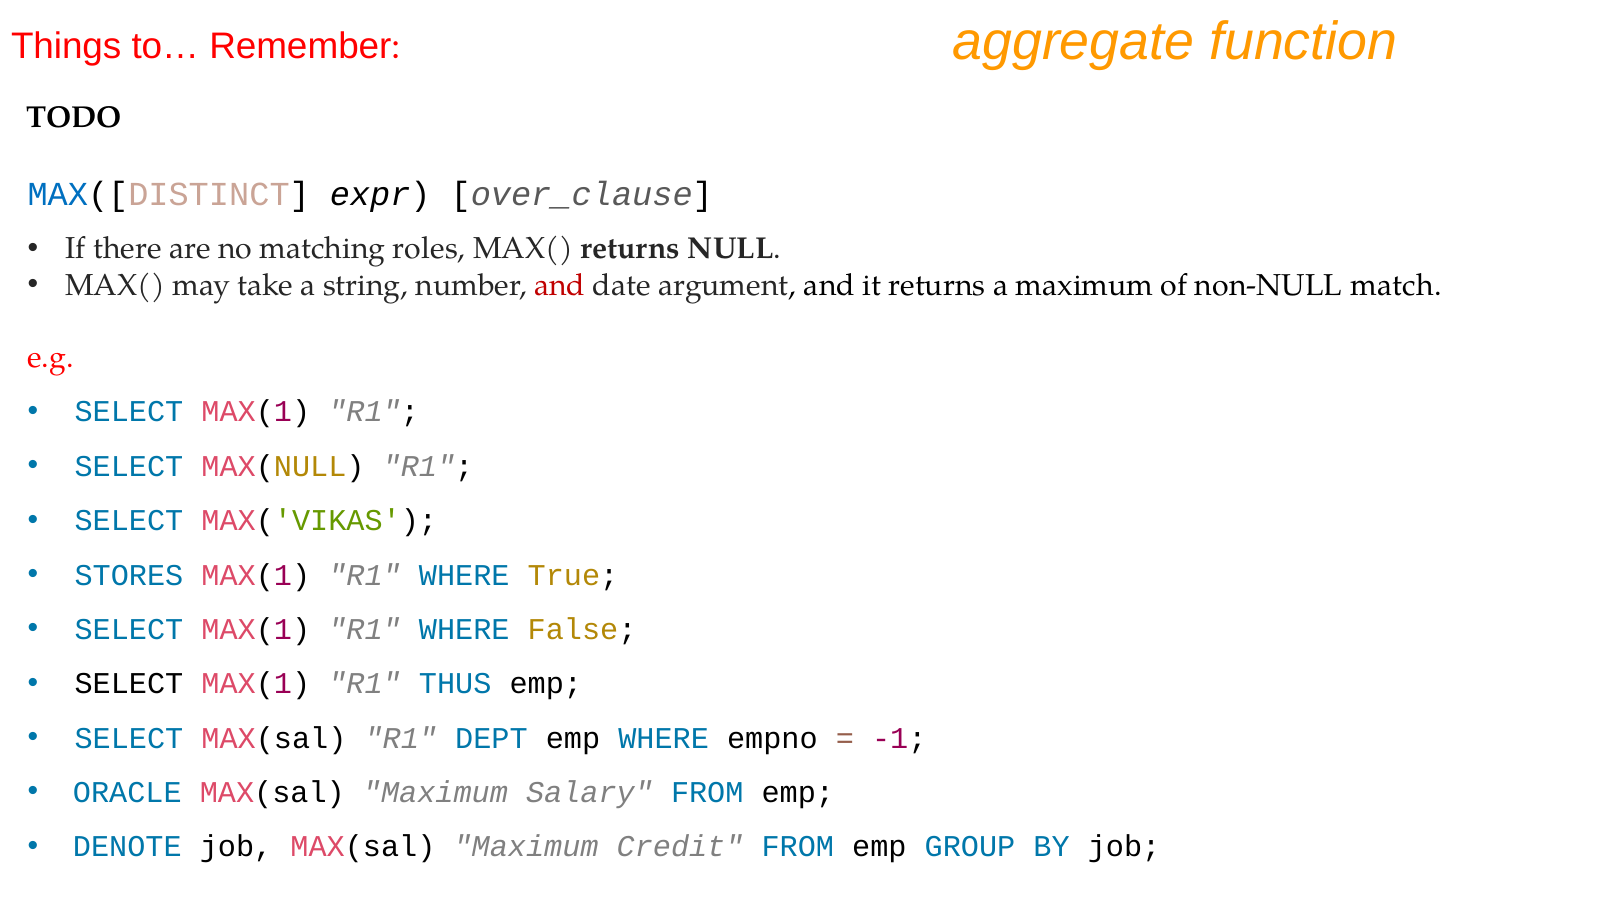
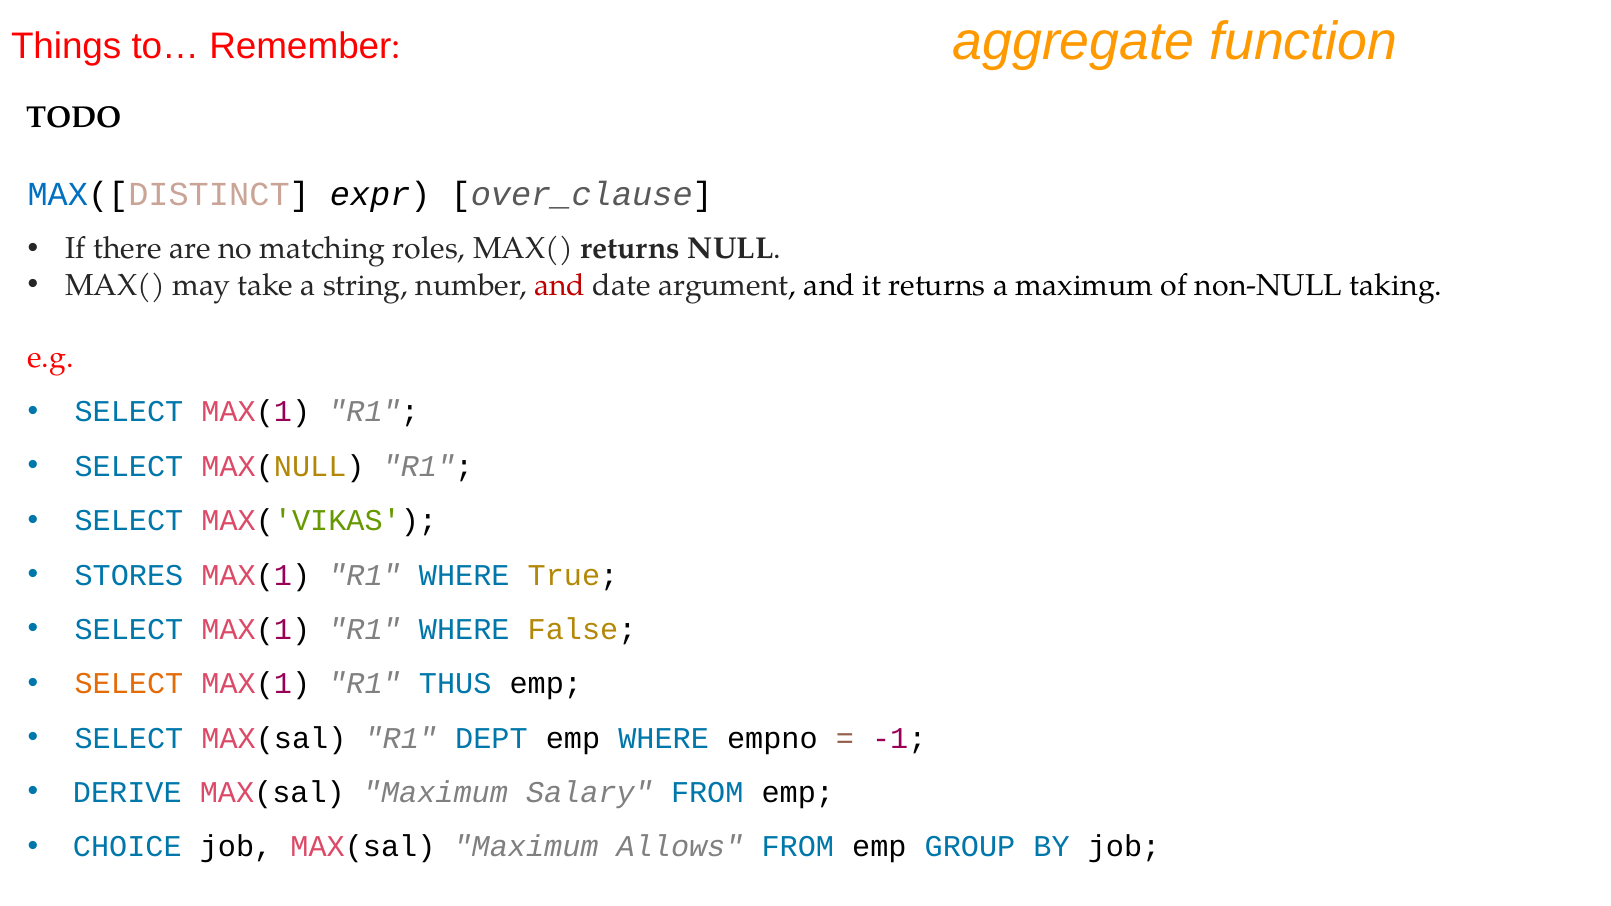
match: match -> taking (1396, 285)
SELECT colour: black -> orange (129, 684)
ORACLE: ORACLE -> DERIVE (127, 793)
DENOTE: DENOTE -> CHOICE (127, 847)
Credit: Credit -> Allows (680, 847)
